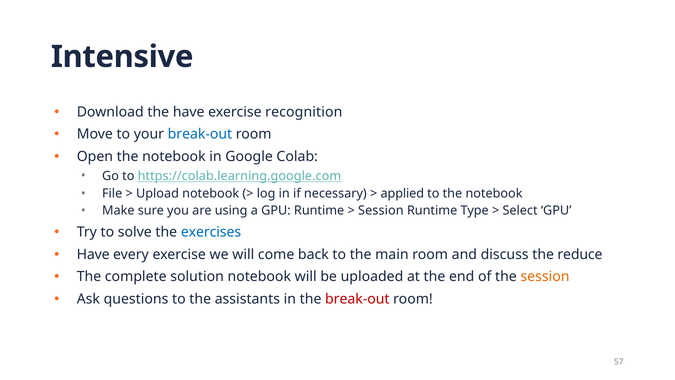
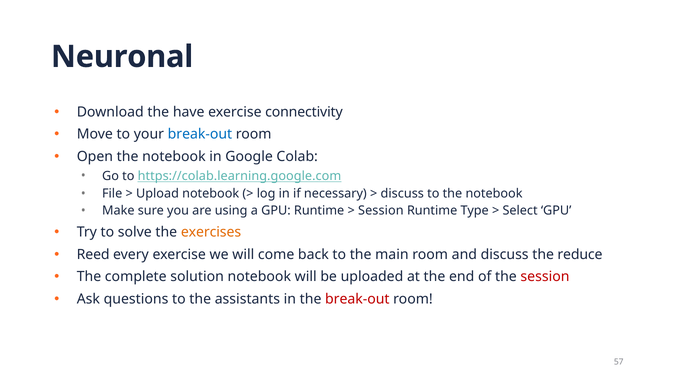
Intensive: Intensive -> Neuronal (122, 57)
recognition: recognition -> connectivity (304, 112)
applied: applied -> discuss (402, 193)
exercises colour: blue -> orange (211, 232)
Have: Have -> Reed (93, 254)
session colour: orange -> red (545, 277)
